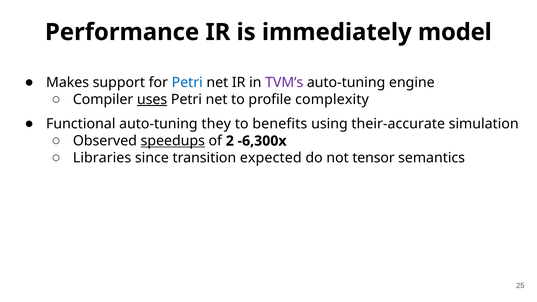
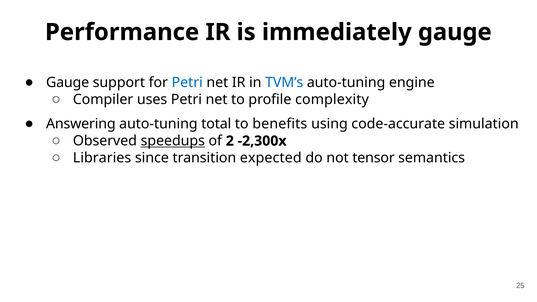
immediately model: model -> gauge (455, 32)
Makes: Makes -> Gauge (68, 83)
TVM’s colour: purple -> blue (284, 83)
uses underline: present -> none (152, 100)
Functional: Functional -> Answering (81, 124)
they: they -> total (216, 124)
their-accurate: their-accurate -> code-accurate (398, 124)
-6,300x: -6,300x -> -2,300x (262, 141)
